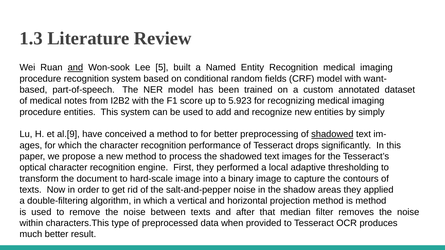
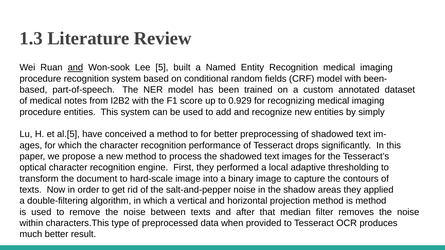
want-: want- -> been- (375, 79)
5.923: 5.923 -> 0.929 (240, 101)
al.[9: al.[9 -> al.[5 (68, 134)
shadowed underline: present -> none (332, 134)
